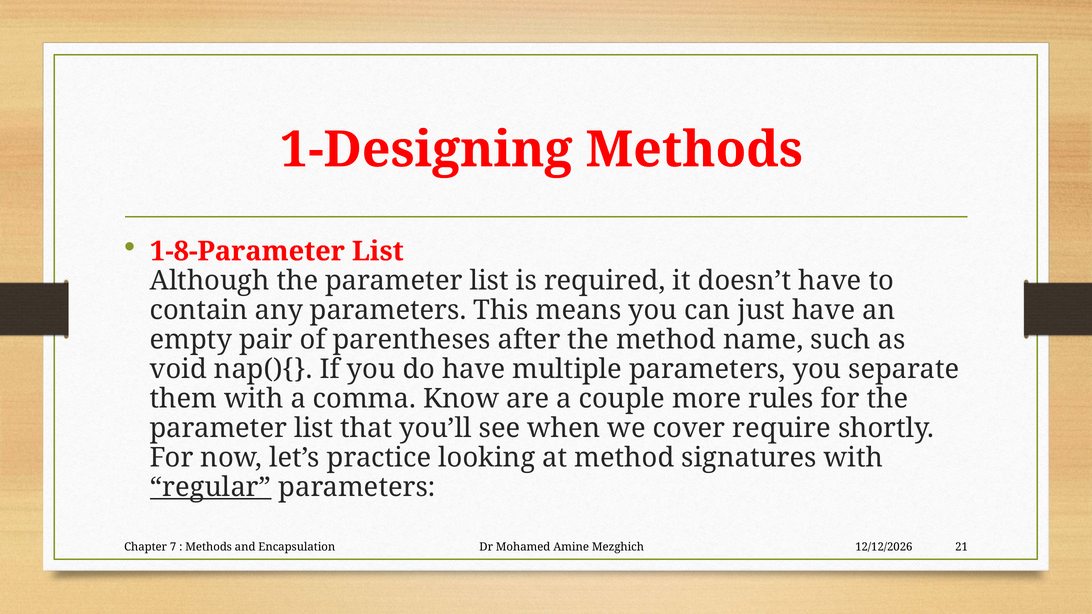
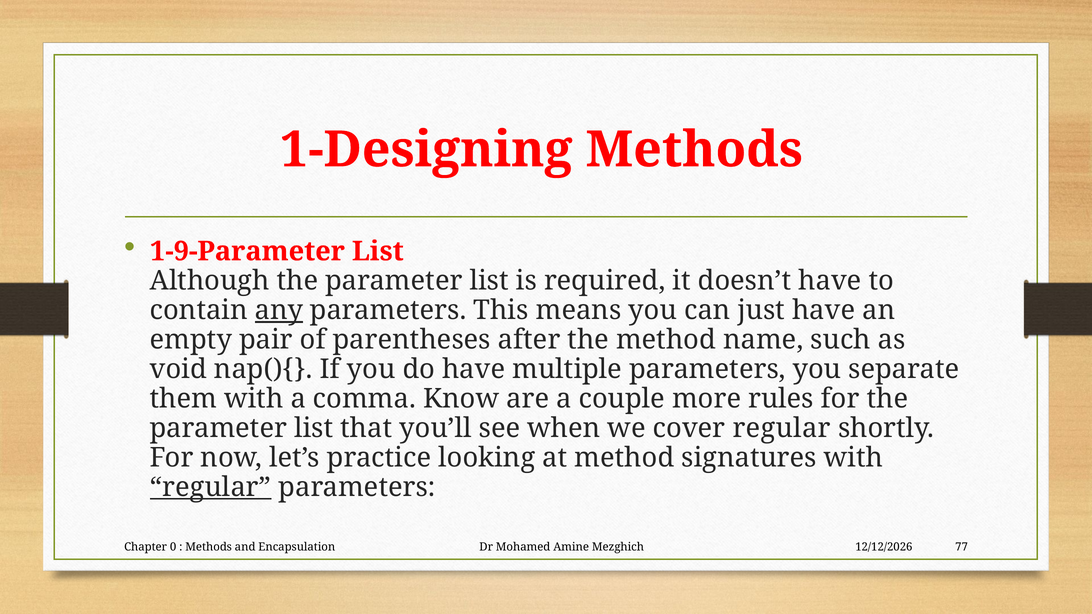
1-8-Parameter: 1-8-Parameter -> 1-9-Parameter (247, 251)
any underline: none -> present (279, 310)
cover require: require -> regular (782, 428)
7: 7 -> 0 (173, 547)
21: 21 -> 77 (962, 547)
